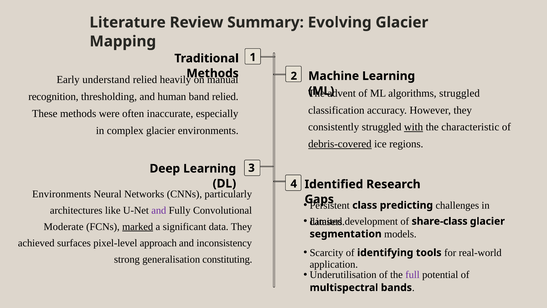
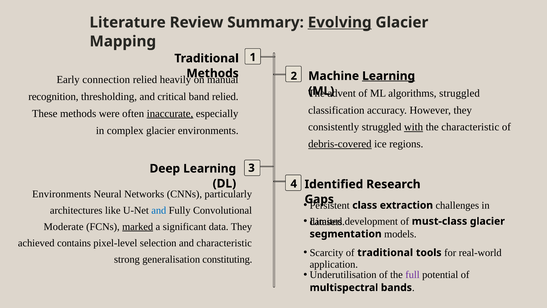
Evolving underline: none -> present (340, 22)
Learning underline: none -> present (389, 76)
understand: understand -> connection (106, 80)
human: human -> critical (172, 96)
inaccurate underline: none -> present (170, 113)
predicting: predicting -> extraction (406, 205)
and colour: purple -> blue (159, 210)
share-class: share-class -> must-class (439, 221)
surfaces: surfaces -> contains (74, 243)
approach: approach -> selection (158, 243)
and inconsistency: inconsistency -> characteristic (224, 243)
of identifying: identifying -> traditional (385, 252)
